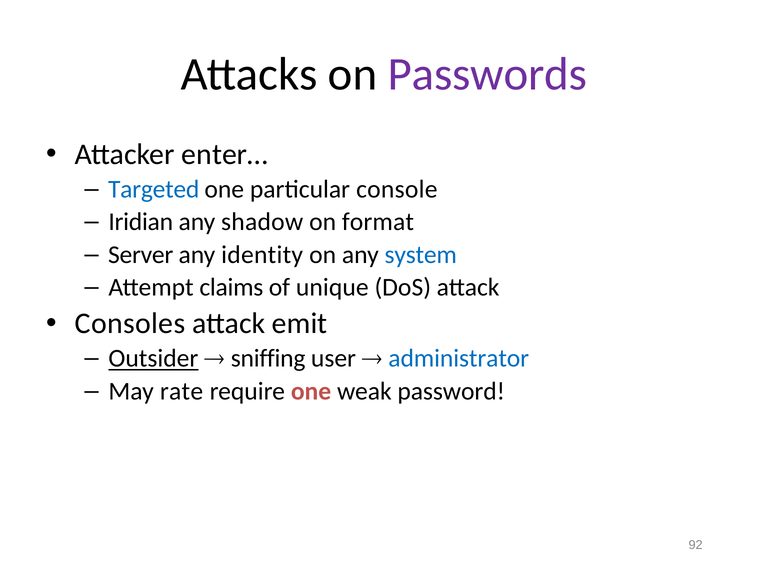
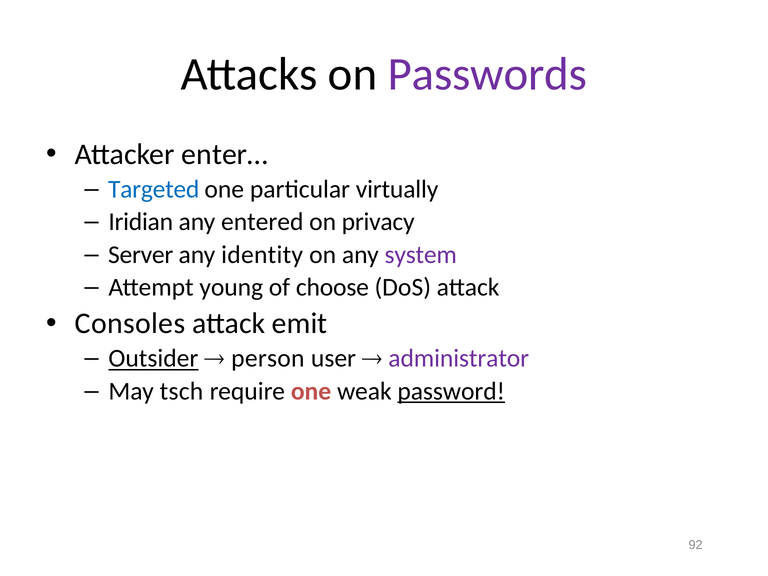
console: console -> virtually (397, 189)
shadow: shadow -> entered (262, 222)
format: format -> privacy (378, 222)
system colour: blue -> purple (421, 255)
claims: claims -> young (231, 288)
unique: unique -> choose (332, 288)
sniffing: sniffing -> person (268, 359)
administrator colour: blue -> purple (459, 359)
rate: rate -> tsch (182, 391)
password underline: none -> present (451, 391)
